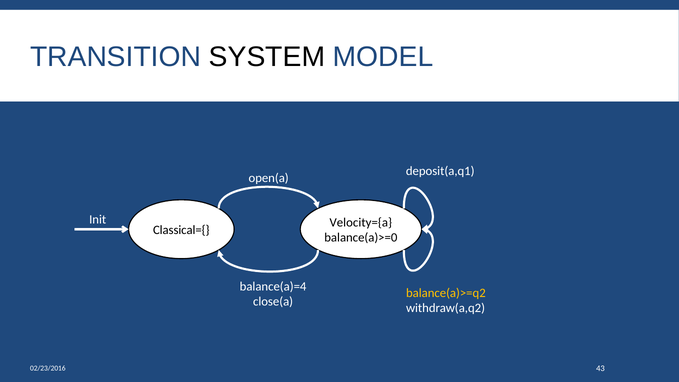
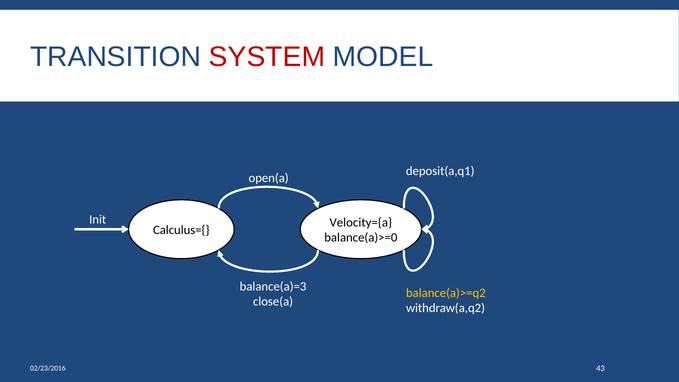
SYSTEM colour: black -> red (267, 57)
Classical={: Classical={ -> Calculus={ (181, 230)
balance(a)=4: balance(a)=4 -> balance(a)=3 (273, 286)
